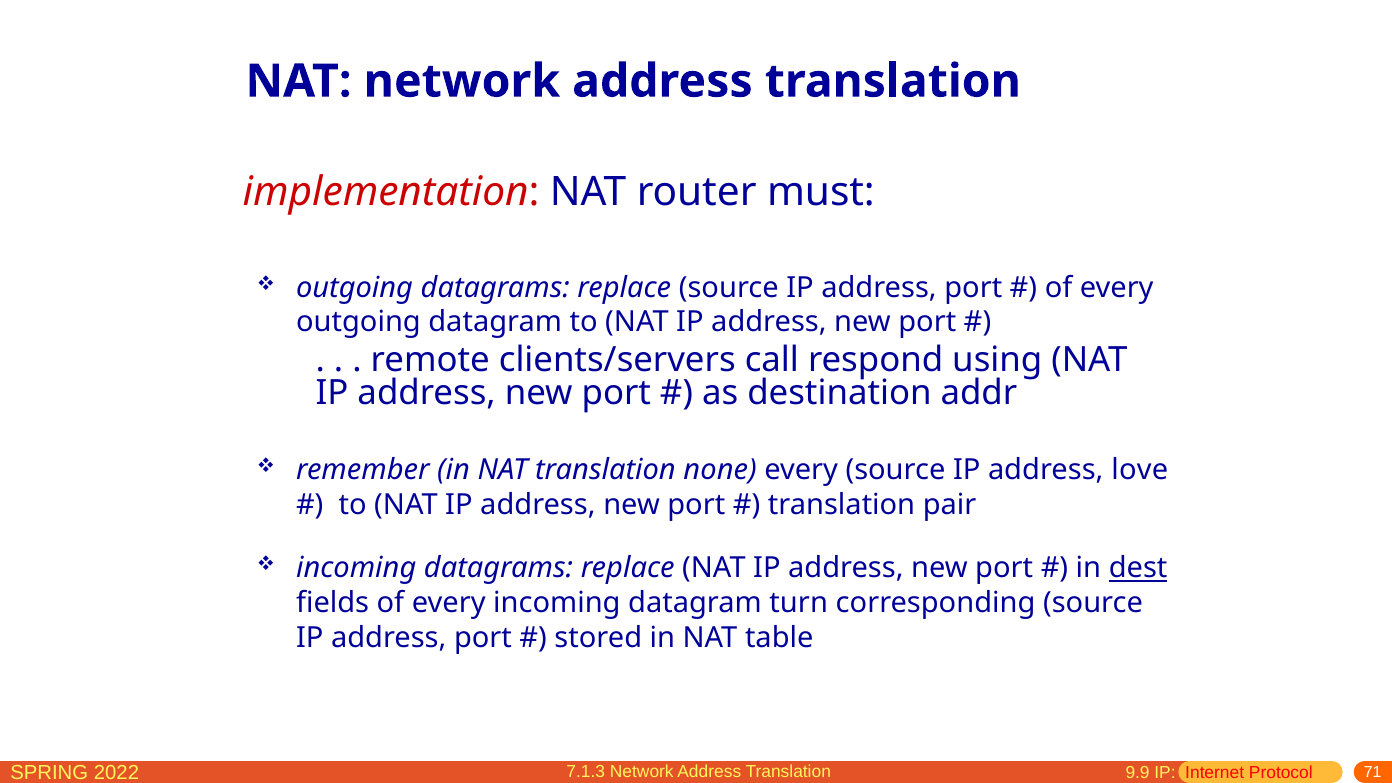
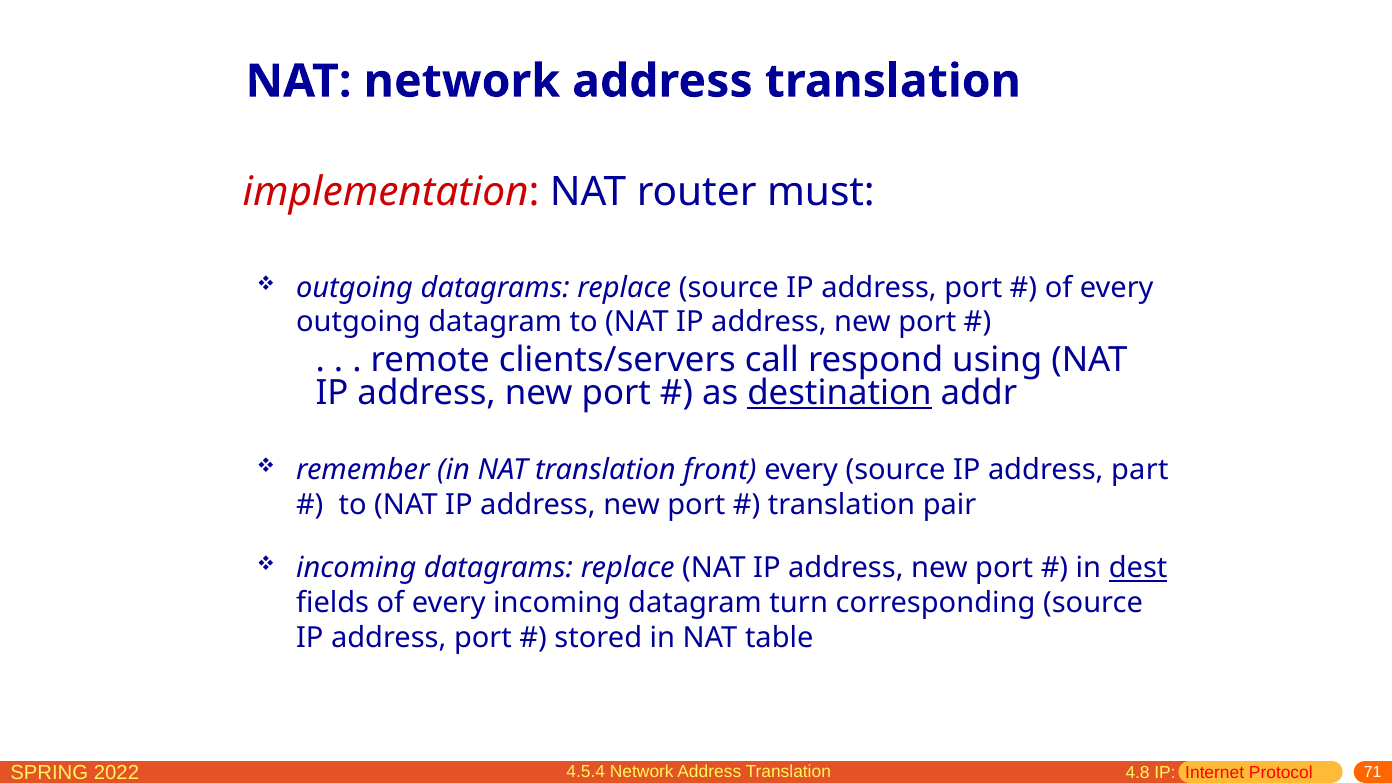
destination underline: none -> present (839, 393)
none: none -> front (720, 470)
love: love -> part (1140, 470)
7.1.3: 7.1.3 -> 4.5.4 (586, 772)
9.9: 9.9 -> 4.8 (1138, 773)
